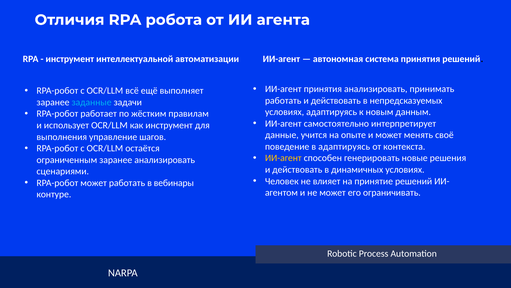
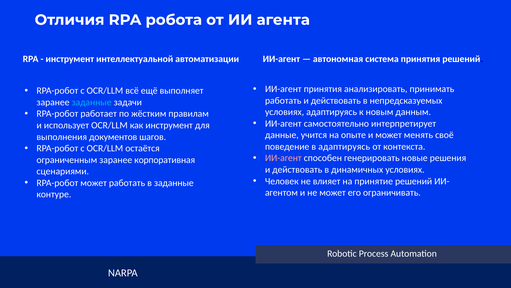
управление: управление -> документов (113, 137)
ИИ-агент colour: yellow -> pink (283, 158)
заранее анализировать: анализировать -> корпоративная (165, 160)
в вебинары: вебинары -> заданные (174, 183)
